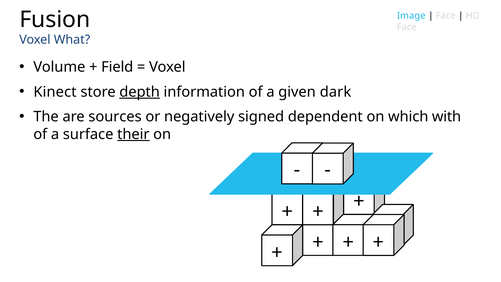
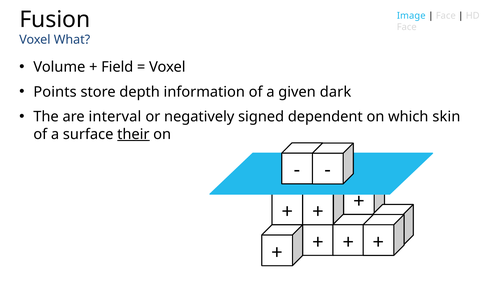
Kinect: Kinect -> Points (55, 92)
depth underline: present -> none (140, 92)
sources: sources -> interval (115, 117)
with: with -> skin (446, 117)
